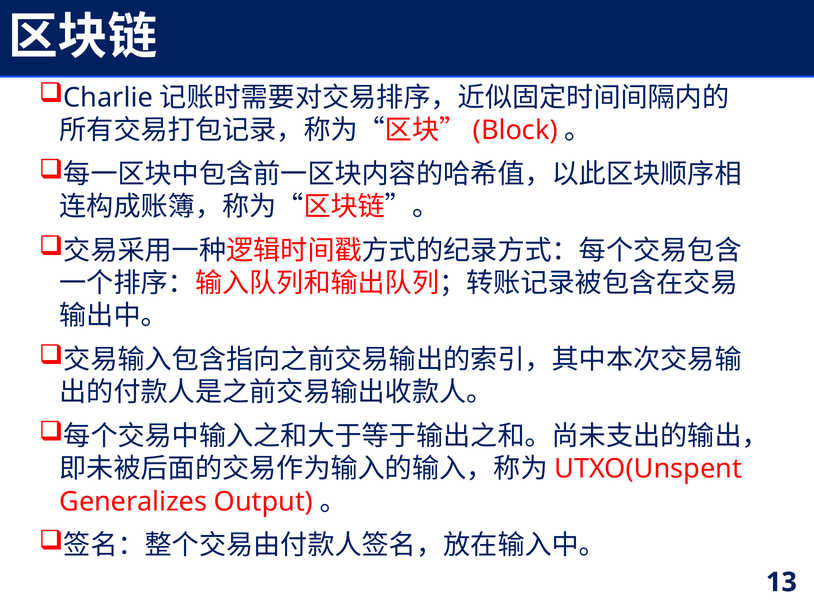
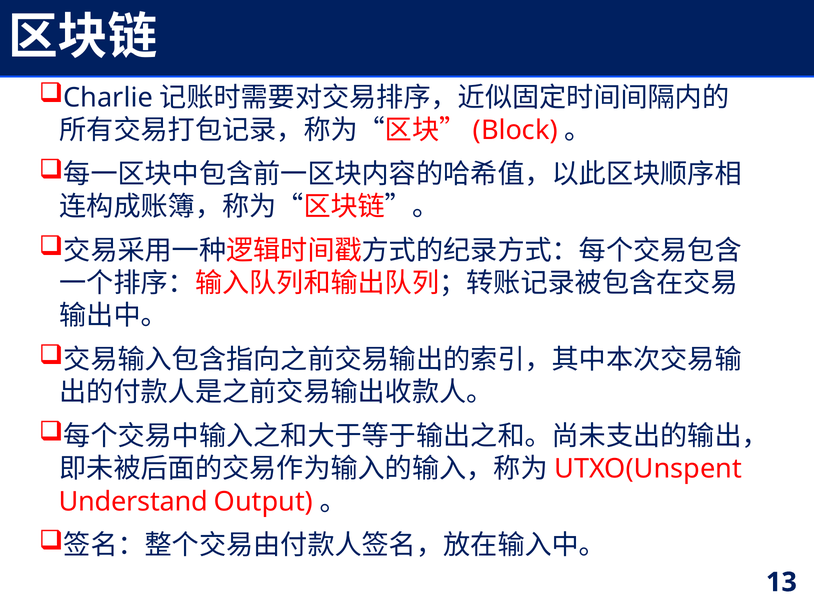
Generalizes: Generalizes -> Understand (133, 501)
